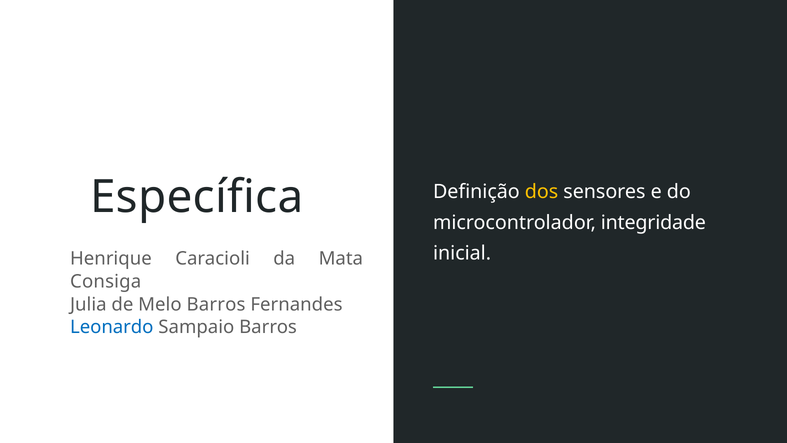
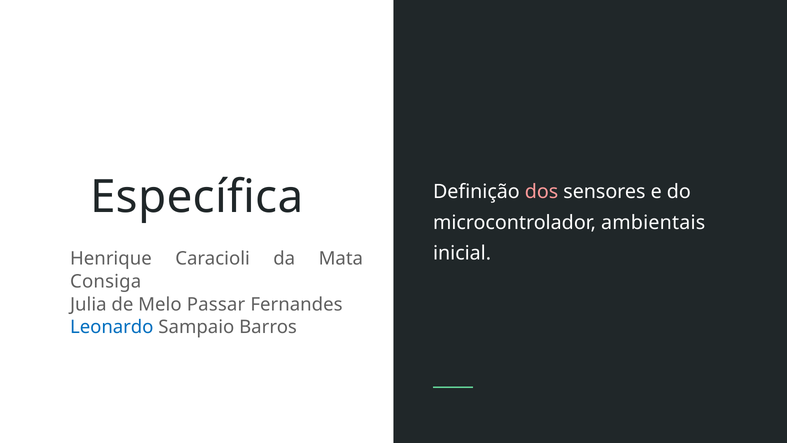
dos colour: yellow -> pink (542, 192)
integridade: integridade -> ambientais (653, 222)
Melo Barros: Barros -> Passar (216, 304)
